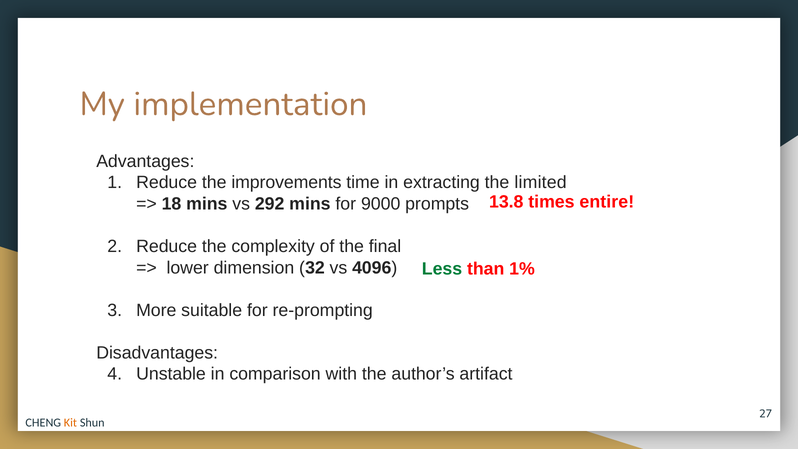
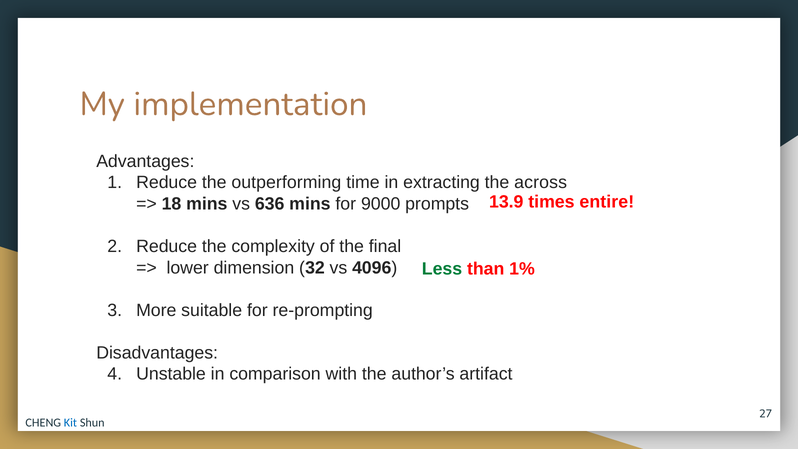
improvements: improvements -> outperforming (286, 183)
limited: limited -> across (541, 183)
13.8: 13.8 -> 13.9 (506, 202)
292: 292 -> 636 (270, 204)
Kit colour: orange -> blue (70, 423)
